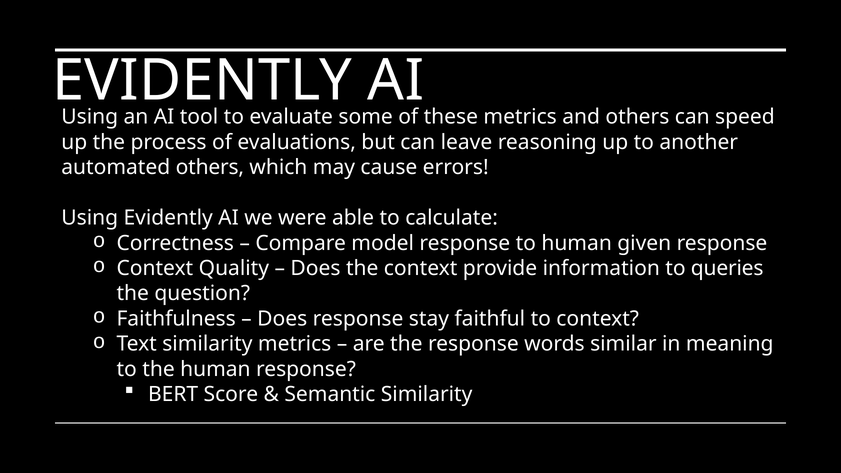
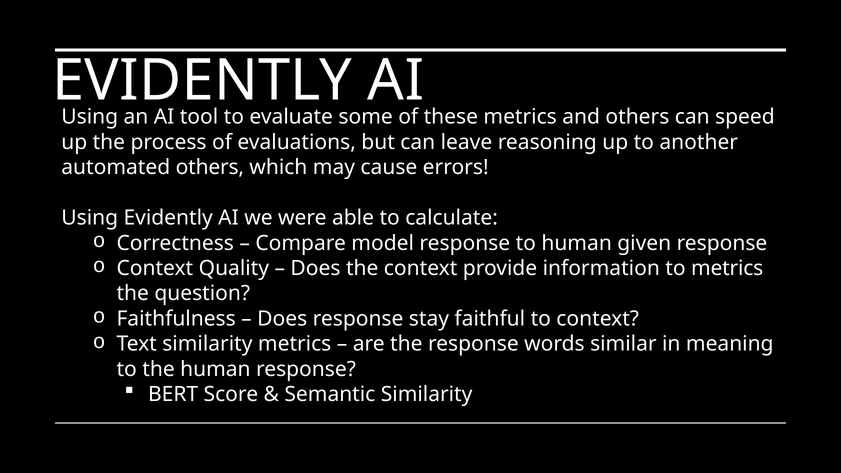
to queries: queries -> metrics (727, 268)
